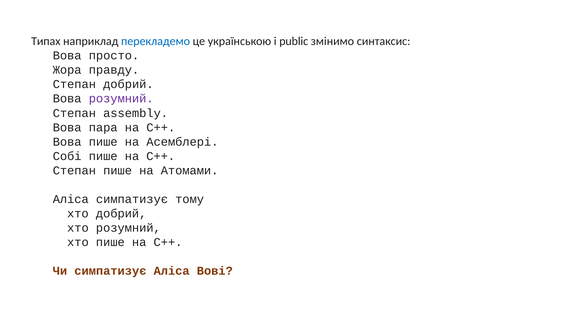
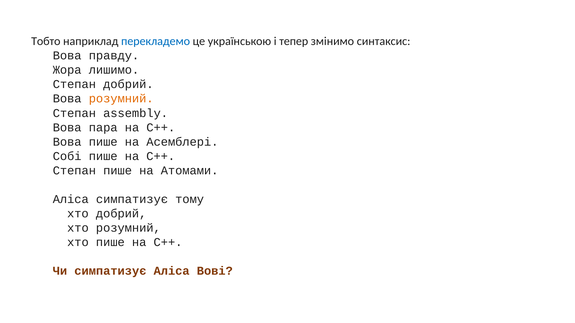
Типах: Типах -> Тобто (46, 41)
public: public -> тепер (294, 41)
просто: просто -> правду (114, 56)
правду: правду -> лишимо (114, 70)
розумний colour: purple -> orange (121, 99)
